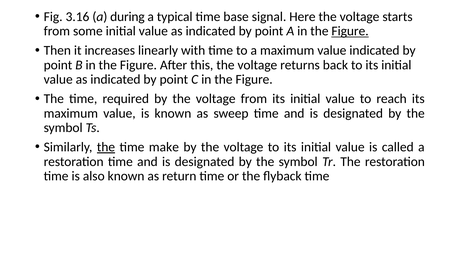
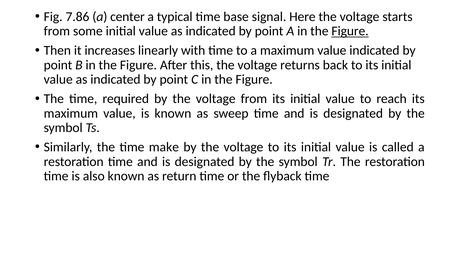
3.16: 3.16 -> 7.86 (77, 17)
during: during -> center (127, 17)
the underline: present -> none (106, 147)
